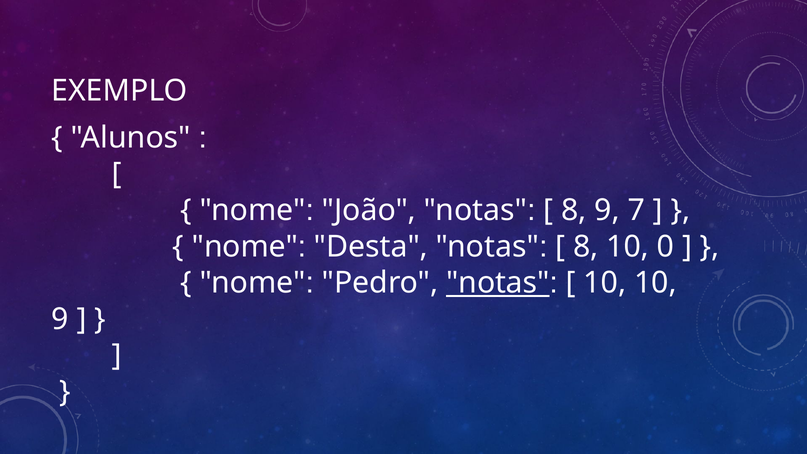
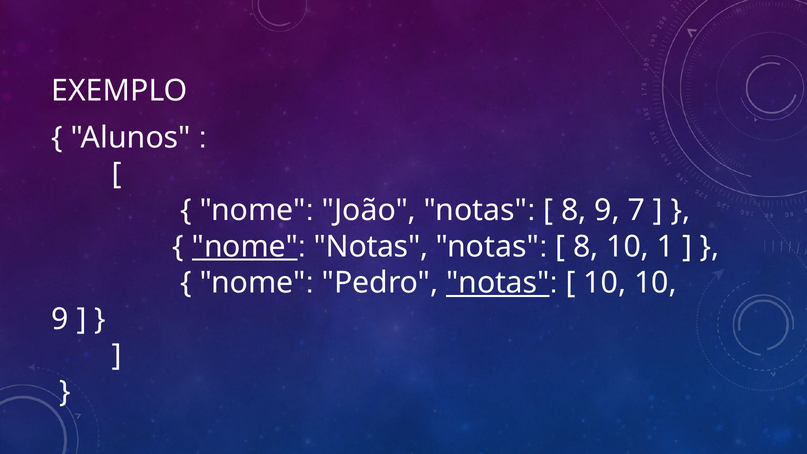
nome underline: none -> present (245, 247)
Desta: Desta -> Notas (371, 247)
0: 0 -> 1 (666, 247)
